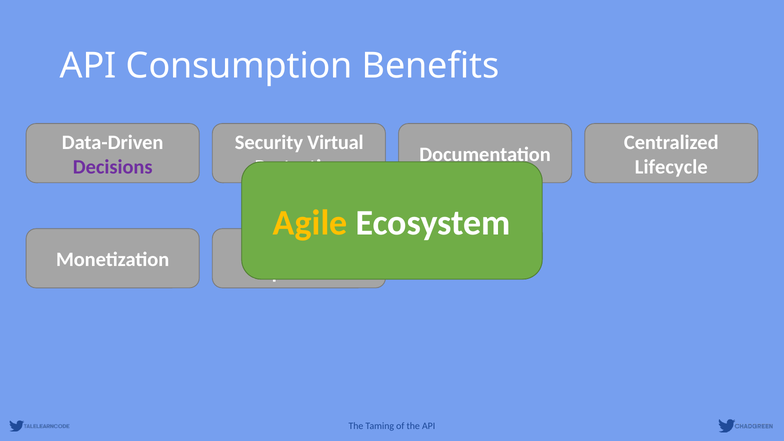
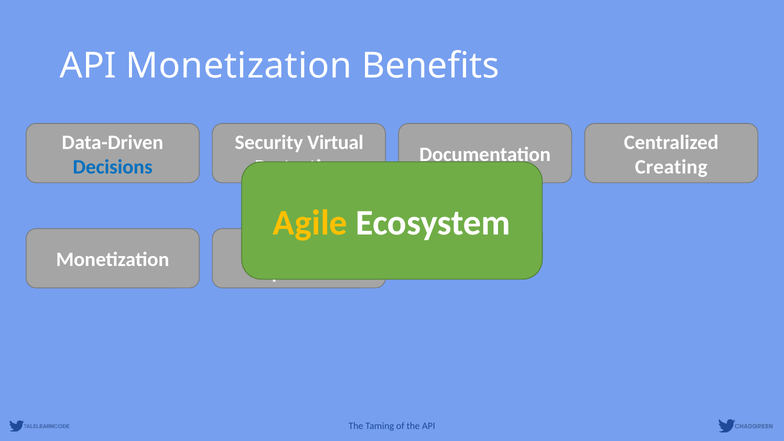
API Consumption: Consumption -> Monetization (239, 66)
Decisions colour: purple -> blue (113, 167)
Lifecycle: Lifecycle -> Creating (671, 167)
